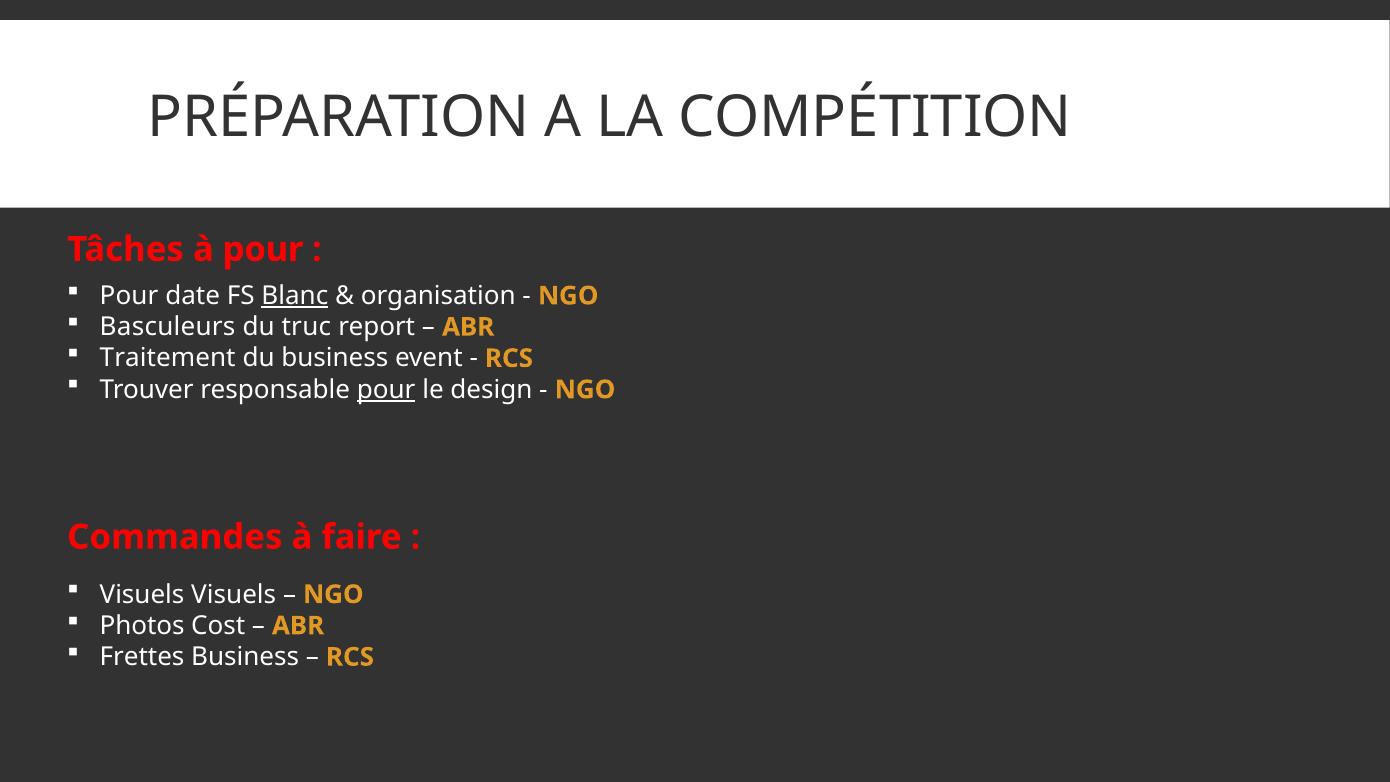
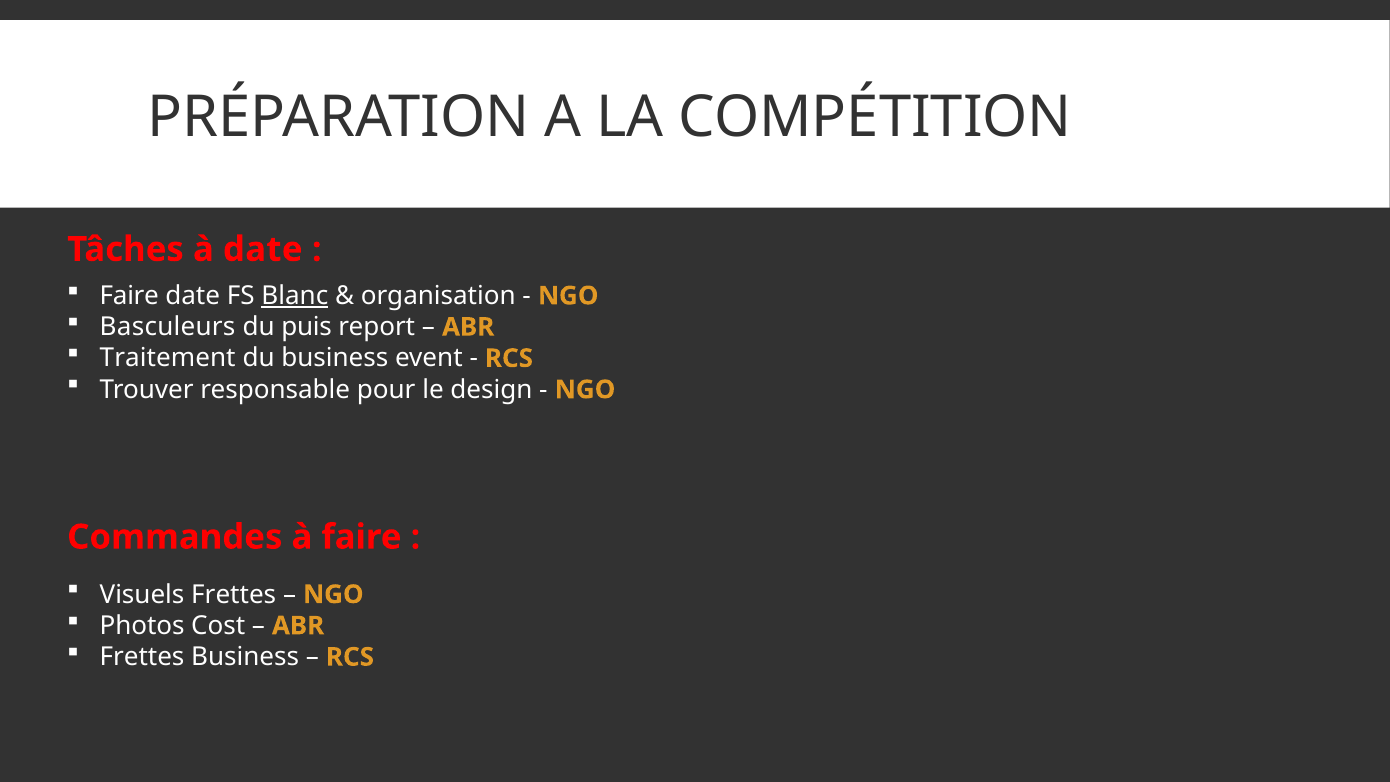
à pour: pour -> date (263, 249)
Pour: Pour -> Faire (129, 296)
truc: truc -> puis (307, 327)
pour underline: present -> none (386, 390)
Visuels Visuels: Visuels -> Frettes (234, 594)
